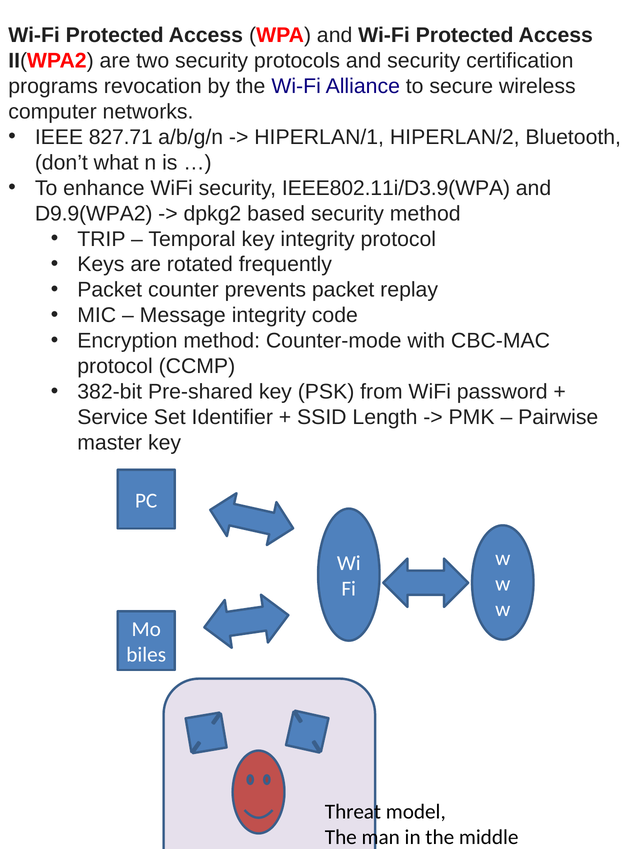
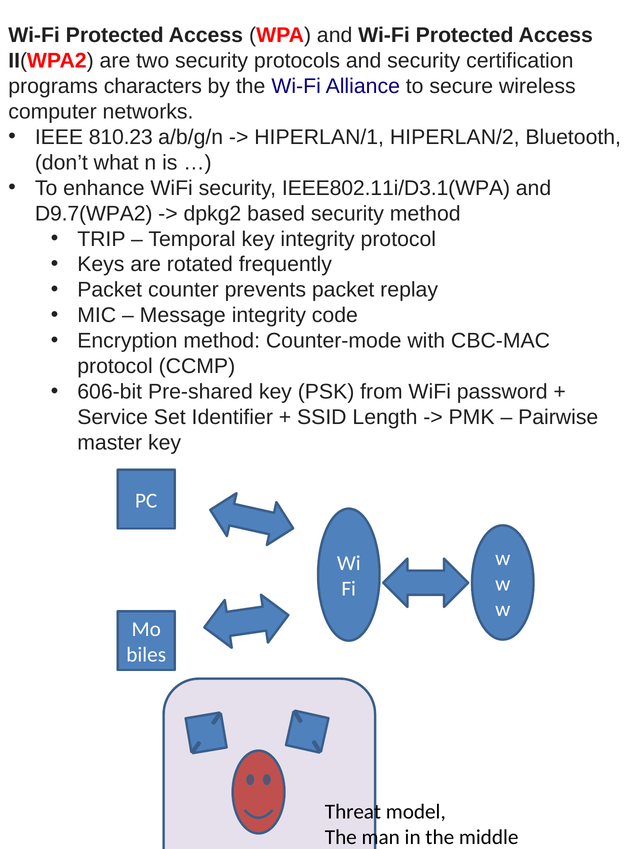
revocation: revocation -> characters (153, 86)
827.71: 827.71 -> 810.23 (121, 137)
IEEE802.11i/D3.9(WPA: IEEE802.11i/D3.9(WPA -> IEEE802.11i/D3.1(WPA (396, 188)
D9.9(WPA2: D9.9(WPA2 -> D9.7(WPA2 (94, 214)
382-bit: 382-bit -> 606-bit (110, 392)
